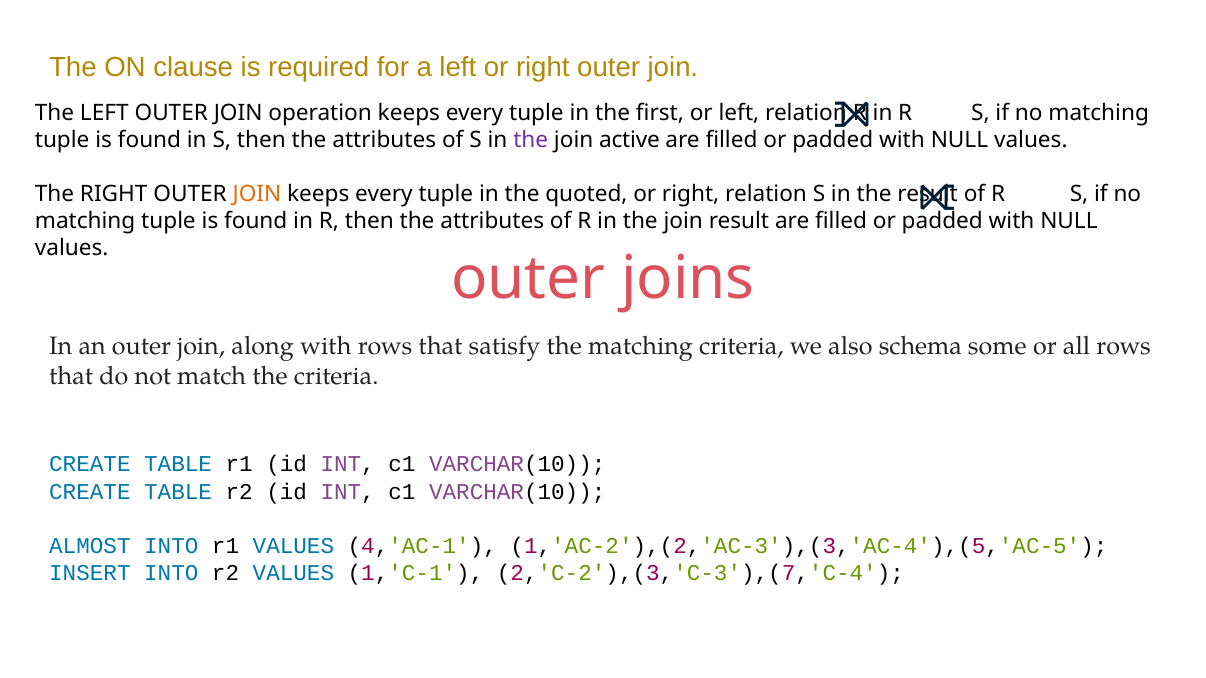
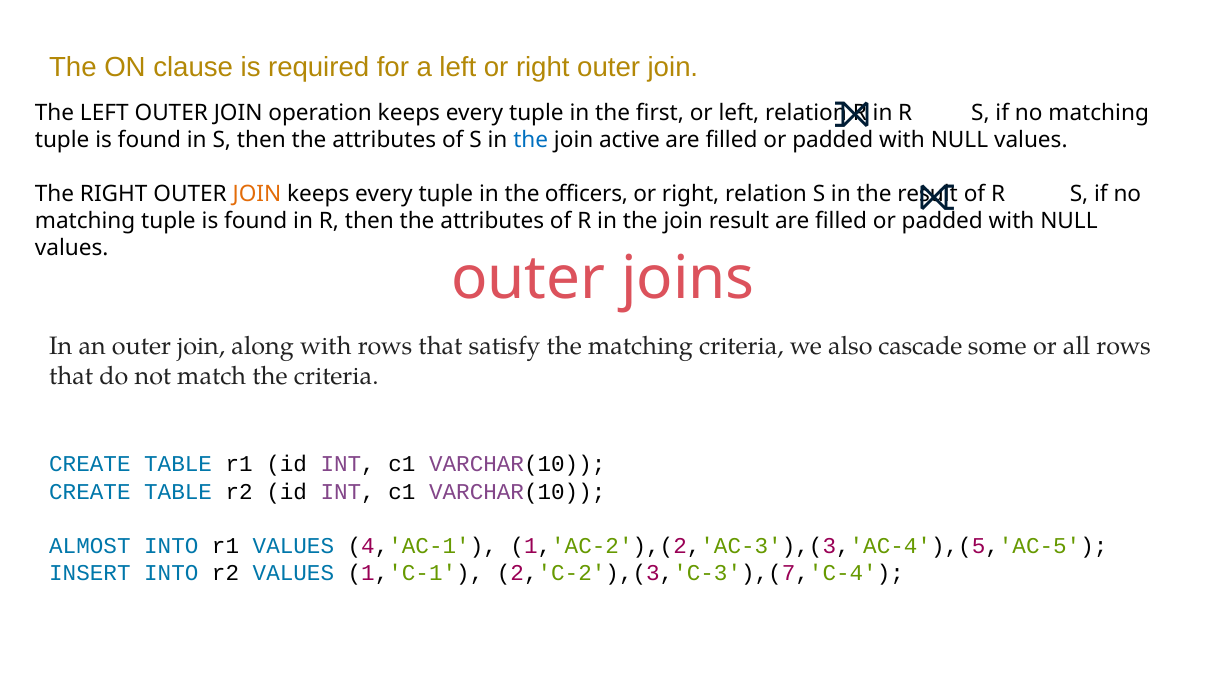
the colour: purple -> blue (531, 140)
quoted: quoted -> officers (586, 194)
schema: schema -> cascade (920, 346)
